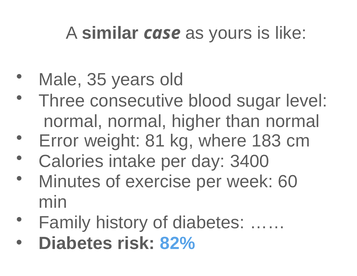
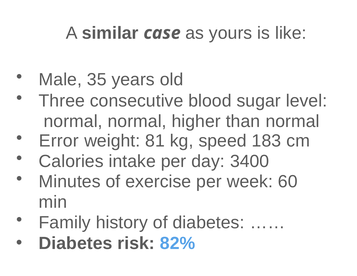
where: where -> speed (223, 141)
